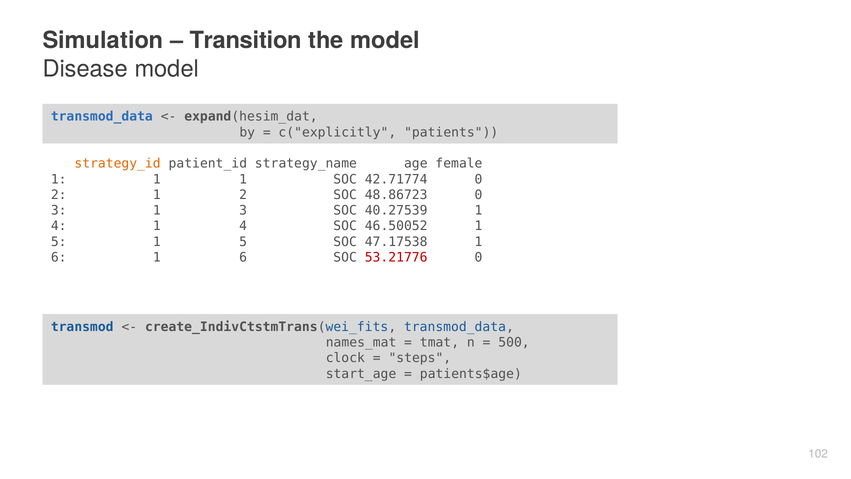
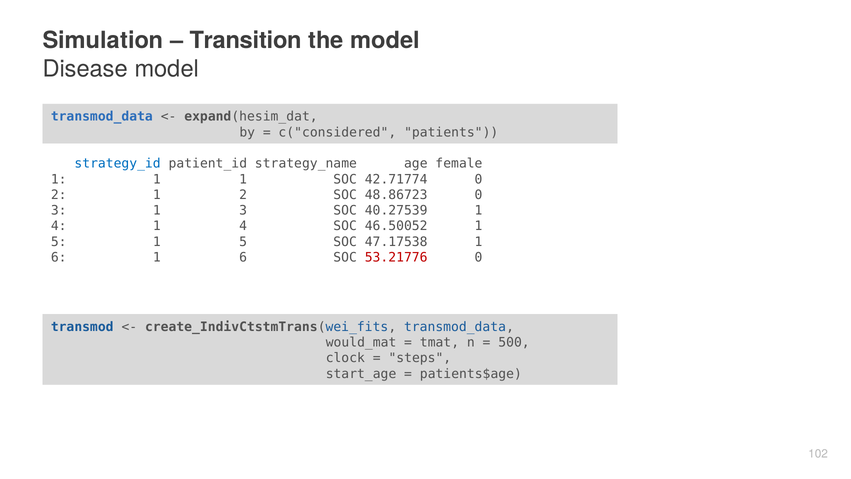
c("explicitly: c("explicitly -> c("considered (337, 132)
strategy_id colour: orange -> blue (118, 164)
names_mat: names_mat -> would_mat (361, 342)
